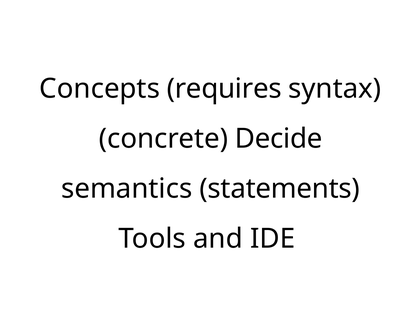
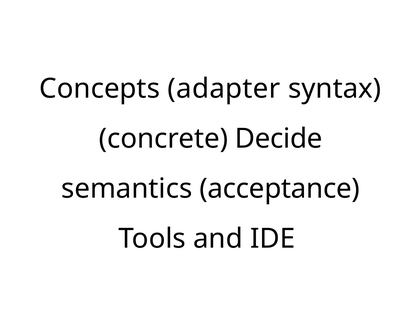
requires: requires -> adapter (224, 89)
statements: statements -> acceptance (280, 189)
